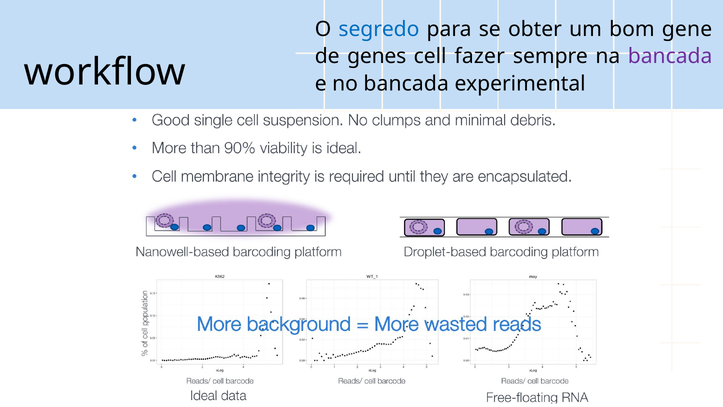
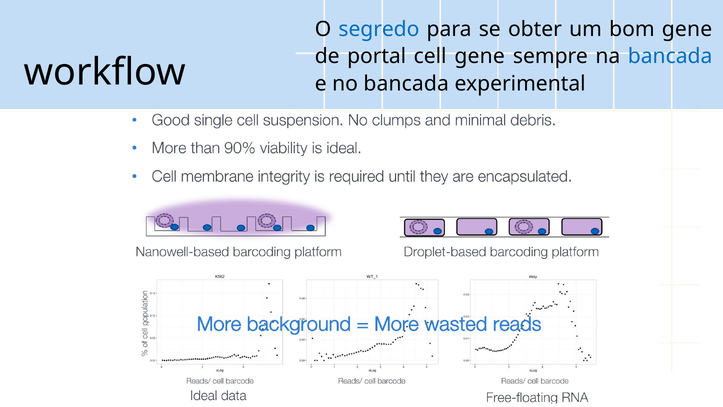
genes: genes -> portal (377, 56)
cell fazer: fazer -> gene (480, 56)
bancada colour: purple -> blue (670, 56)
